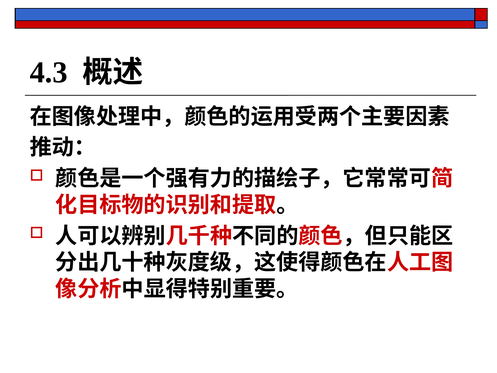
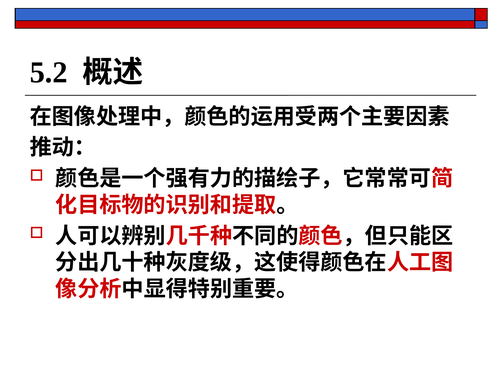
4.3: 4.3 -> 5.2 (49, 73)
